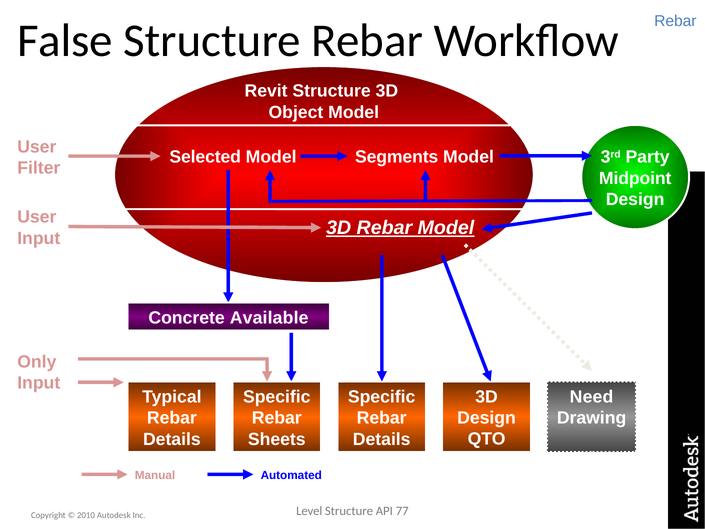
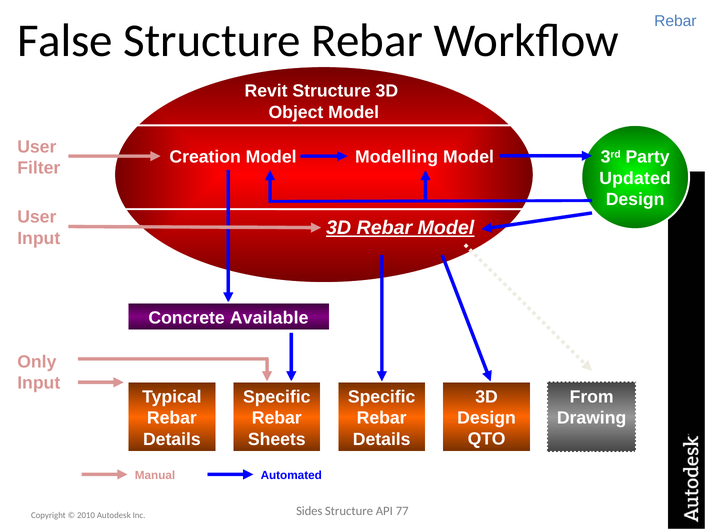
Selected: Selected -> Creation (205, 157)
Segments: Segments -> Modelling (397, 157)
Midpoint: Midpoint -> Updated (635, 178)
Need: Need -> From (592, 397)
Level: Level -> Sides (309, 511)
